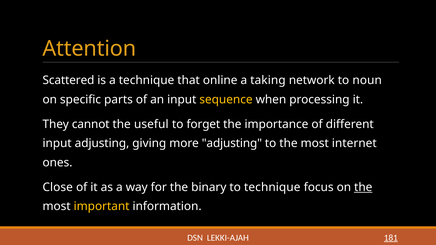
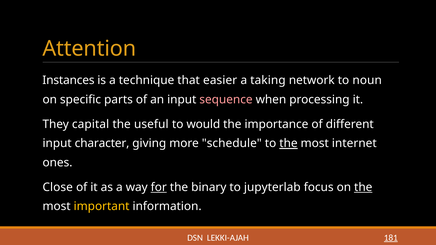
Scattered: Scattered -> Instances (68, 81)
online: online -> easier (220, 81)
sequence colour: yellow -> pink (226, 100)
cannot: cannot -> capital (91, 124)
forget: forget -> would (203, 124)
input adjusting: adjusting -> character (102, 144)
more adjusting: adjusting -> schedule (232, 144)
the underline: none -> present (288, 144)
for underline: none -> present (159, 188)
to technique: technique -> jupyterlab (272, 188)
